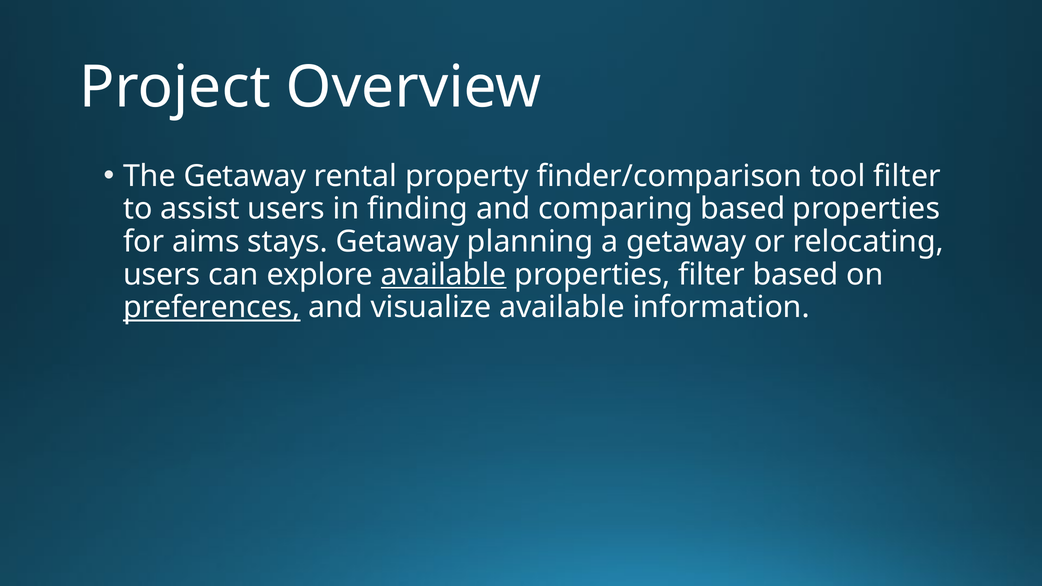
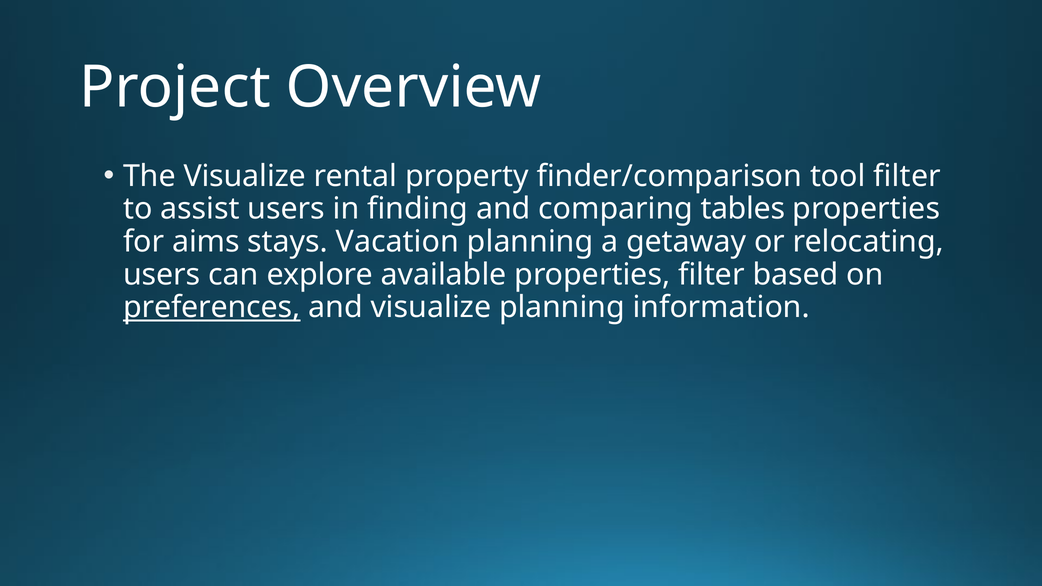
The Getaway: Getaway -> Visualize (245, 176)
comparing based: based -> tables (743, 209)
stays Getaway: Getaway -> Vacation (397, 242)
available underline: present -> none (444, 275)
visualize available: available -> planning (562, 307)
